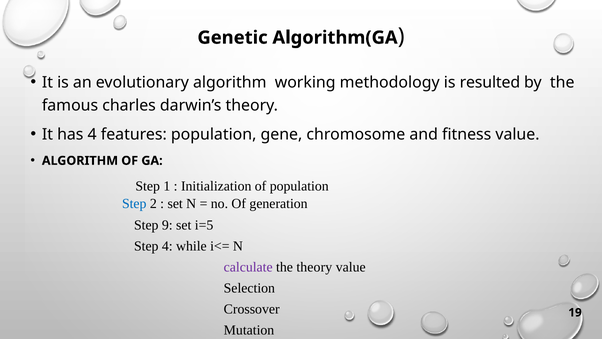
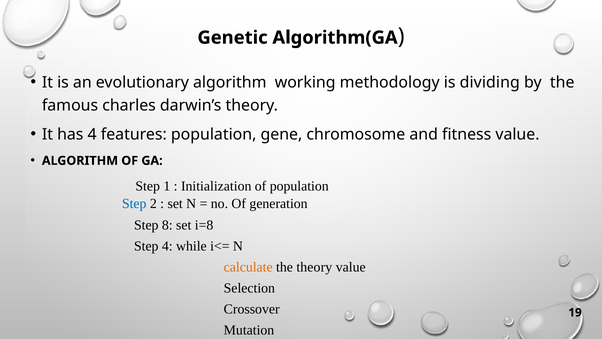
resulted: resulted -> dividing (490, 82)
9: 9 -> 8 (167, 225)
i=5: i=5 -> i=8 (204, 225)
calculate colour: purple -> orange (248, 267)
